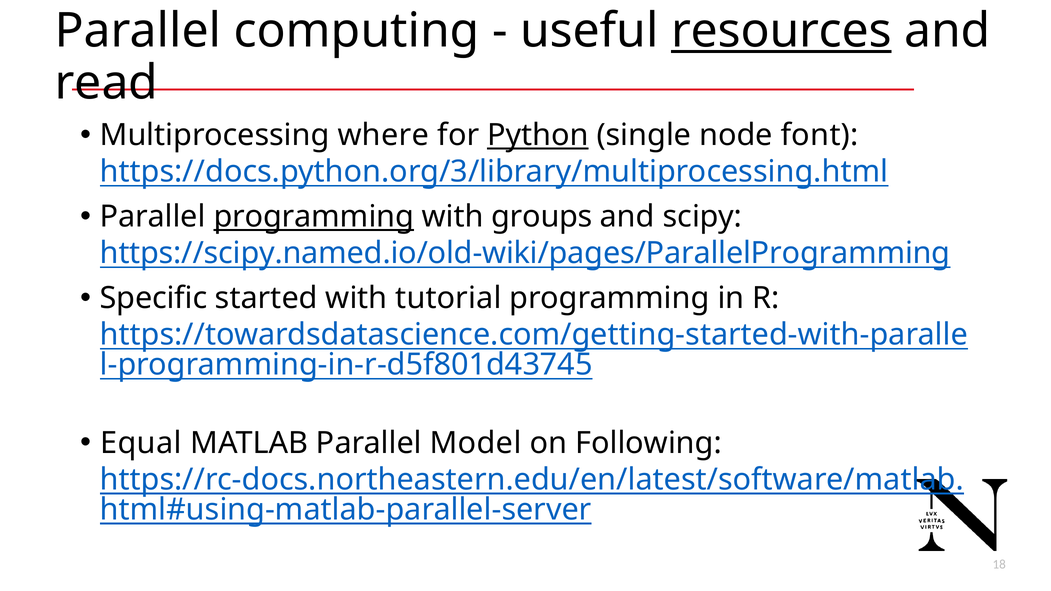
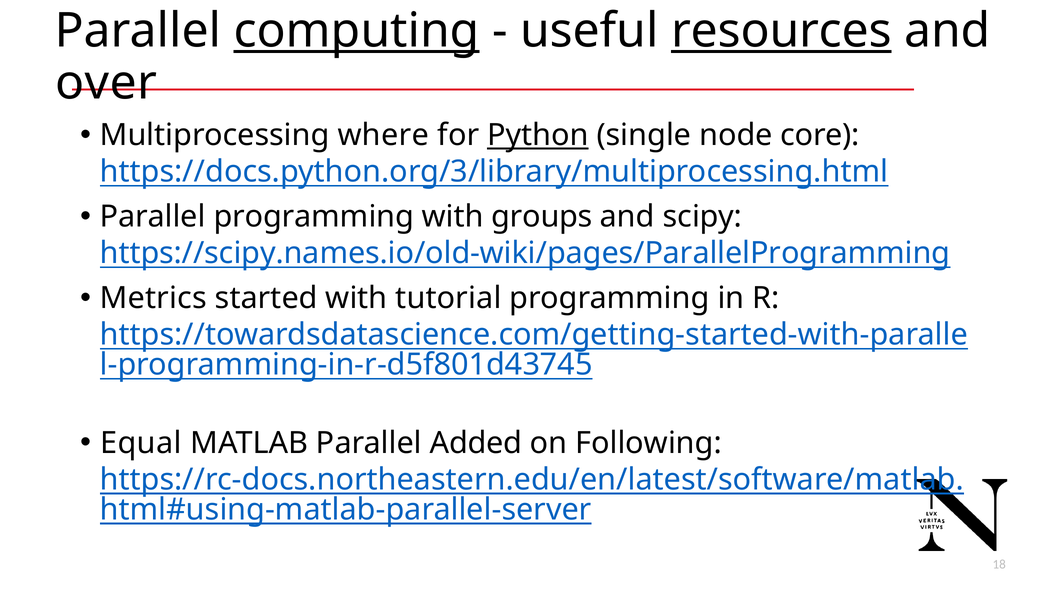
computing underline: none -> present (357, 31)
read: read -> over (106, 83)
font: font -> core (820, 135)
programming underline: present -> none (314, 217)
https://scipy.named.io/old-wiki/pages/ParallelProgramming: https://scipy.named.io/old-wiki/pages/ParallelProgramming -> https://scipy.names.io/old-wiki/pages/ParallelProgramming (525, 253)
Specific: Specific -> Metrics (153, 298)
Model: Model -> Added (476, 443)
